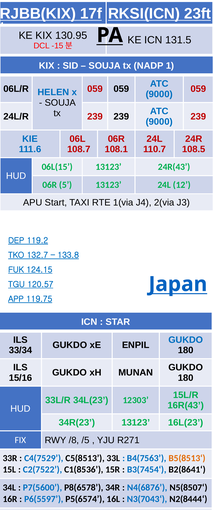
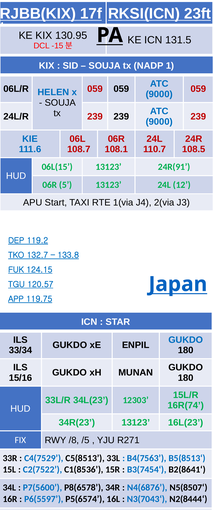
24R(43: 24R(43 -> 24R(91 (174, 167)
16R(43: 16R(43 -> 16R(74 (186, 405)
B5(8513‘ colour: orange -> blue (187, 458)
